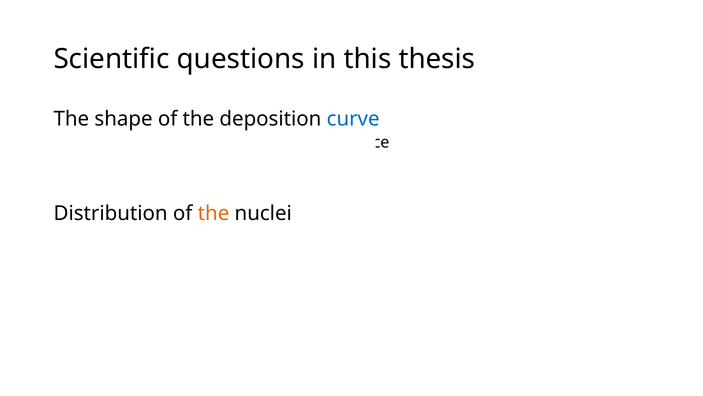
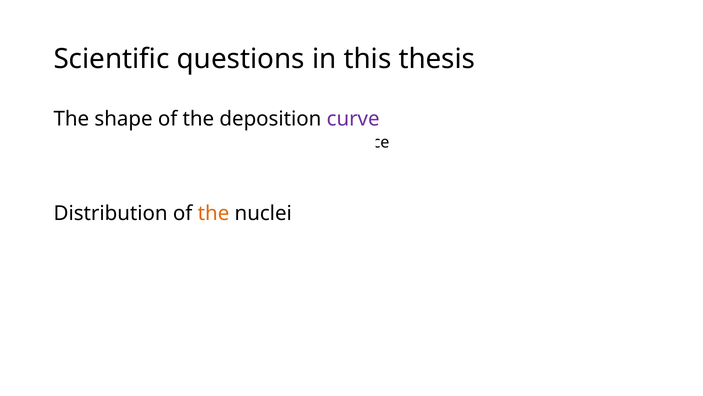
curve colour: blue -> purple (353, 119)
